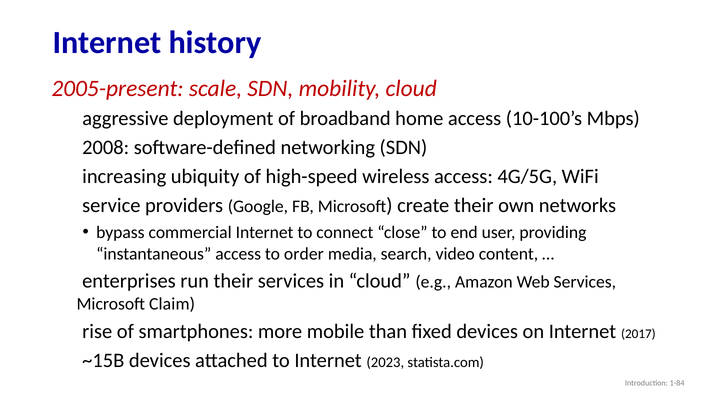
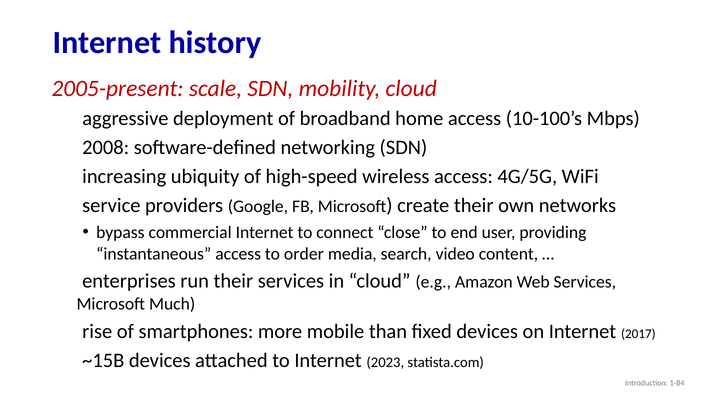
Claim: Claim -> Much (172, 303)
